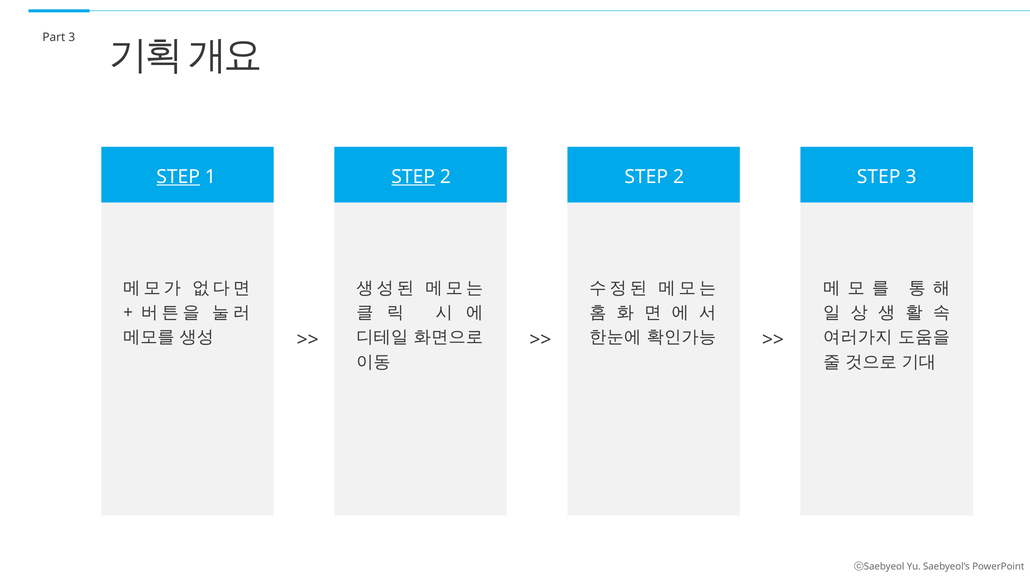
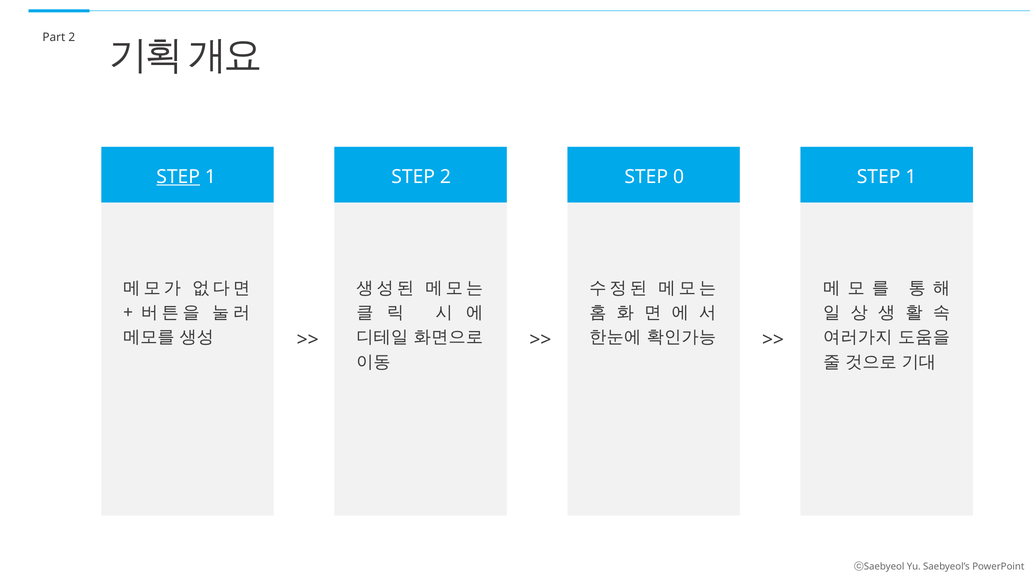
Part 3: 3 -> 2 (72, 37)
STEP underline: present -> none (413, 177)
2 STEP 2: 2 -> 0 (679, 177)
3: 3 -> 1 (911, 177)
